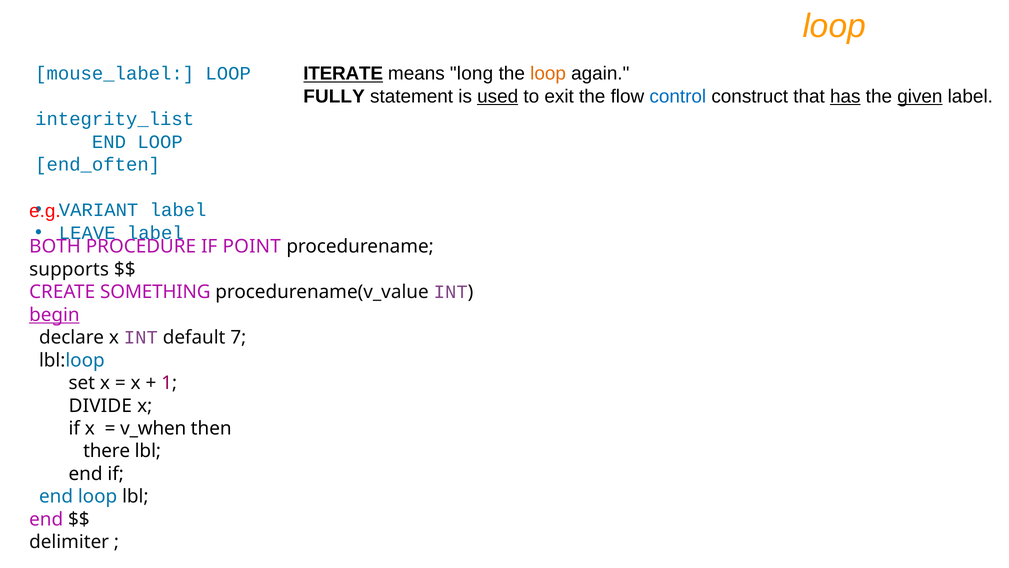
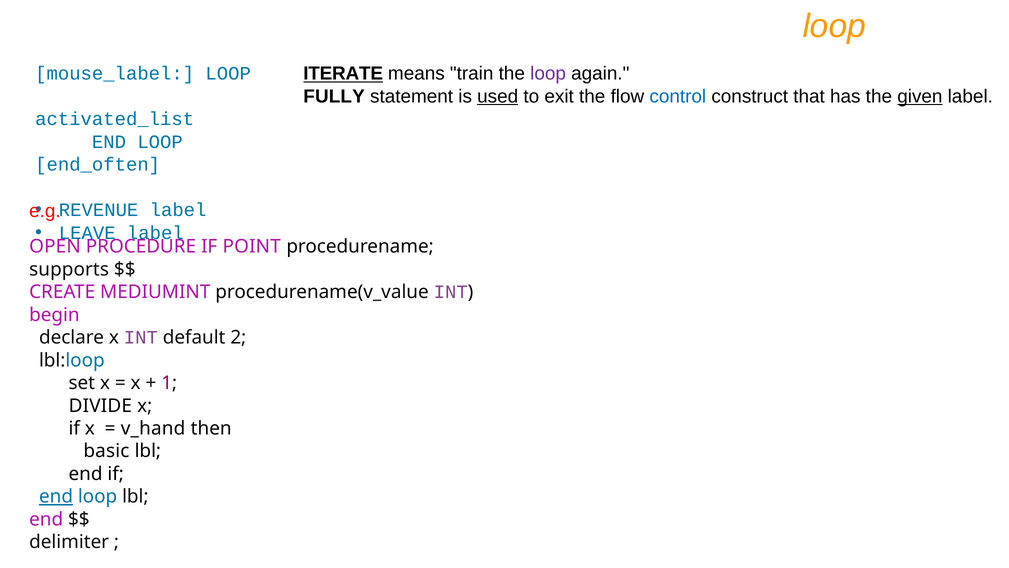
long: long -> train (472, 74)
loop colour: orange -> purple (548, 74)
has underline: present -> none (845, 96)
integrity_list: integrity_list -> activated_list (115, 119)
VARIANT: VARIANT -> REVENUE (99, 210)
BOTH: BOTH -> OPEN (55, 247)
SOMETHING: SOMETHING -> MEDIUMINT (155, 292)
begin underline: present -> none (54, 315)
7: 7 -> 2 (238, 337)
v_when: v_when -> v_hand (153, 428)
there: there -> basic (106, 451)
end underline: none -> present (56, 496)
